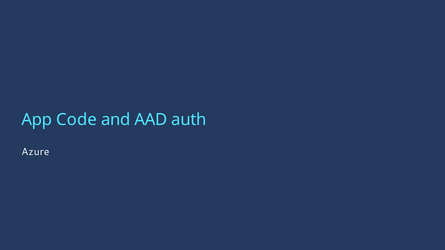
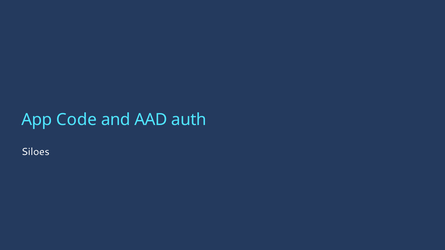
Azure: Azure -> Siloes (35, 152)
